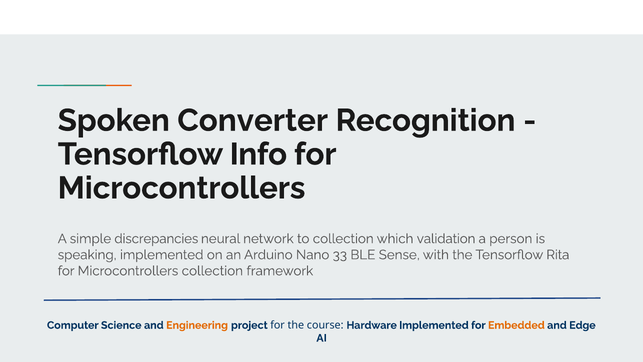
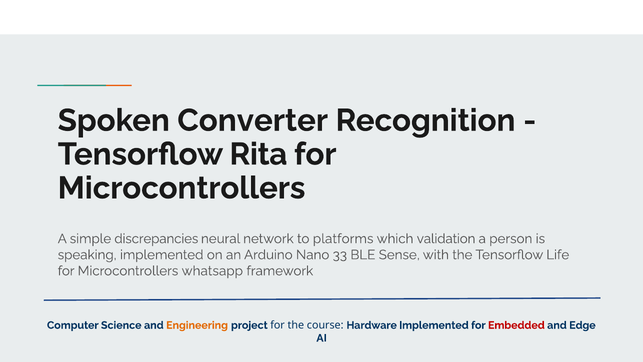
Info: Info -> Rita (258, 154)
to collection: collection -> platforms (343, 239)
Rita: Rita -> Life (558, 255)
Microcontrollers collection: collection -> whatsapp (212, 271)
Embedded colour: orange -> red (516, 325)
